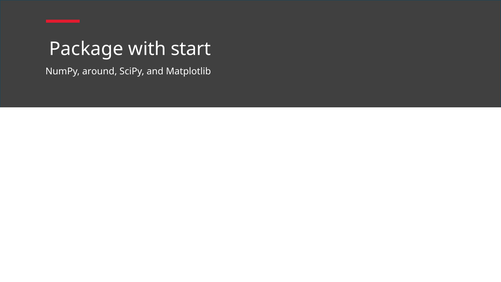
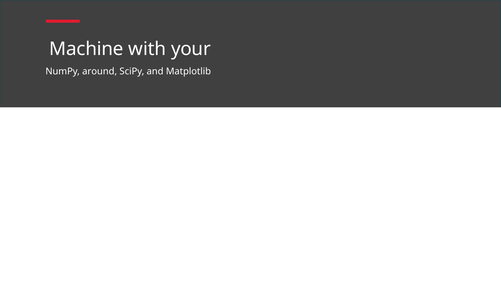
Package: Package -> Machine (86, 49)
start: start -> your (191, 49)
